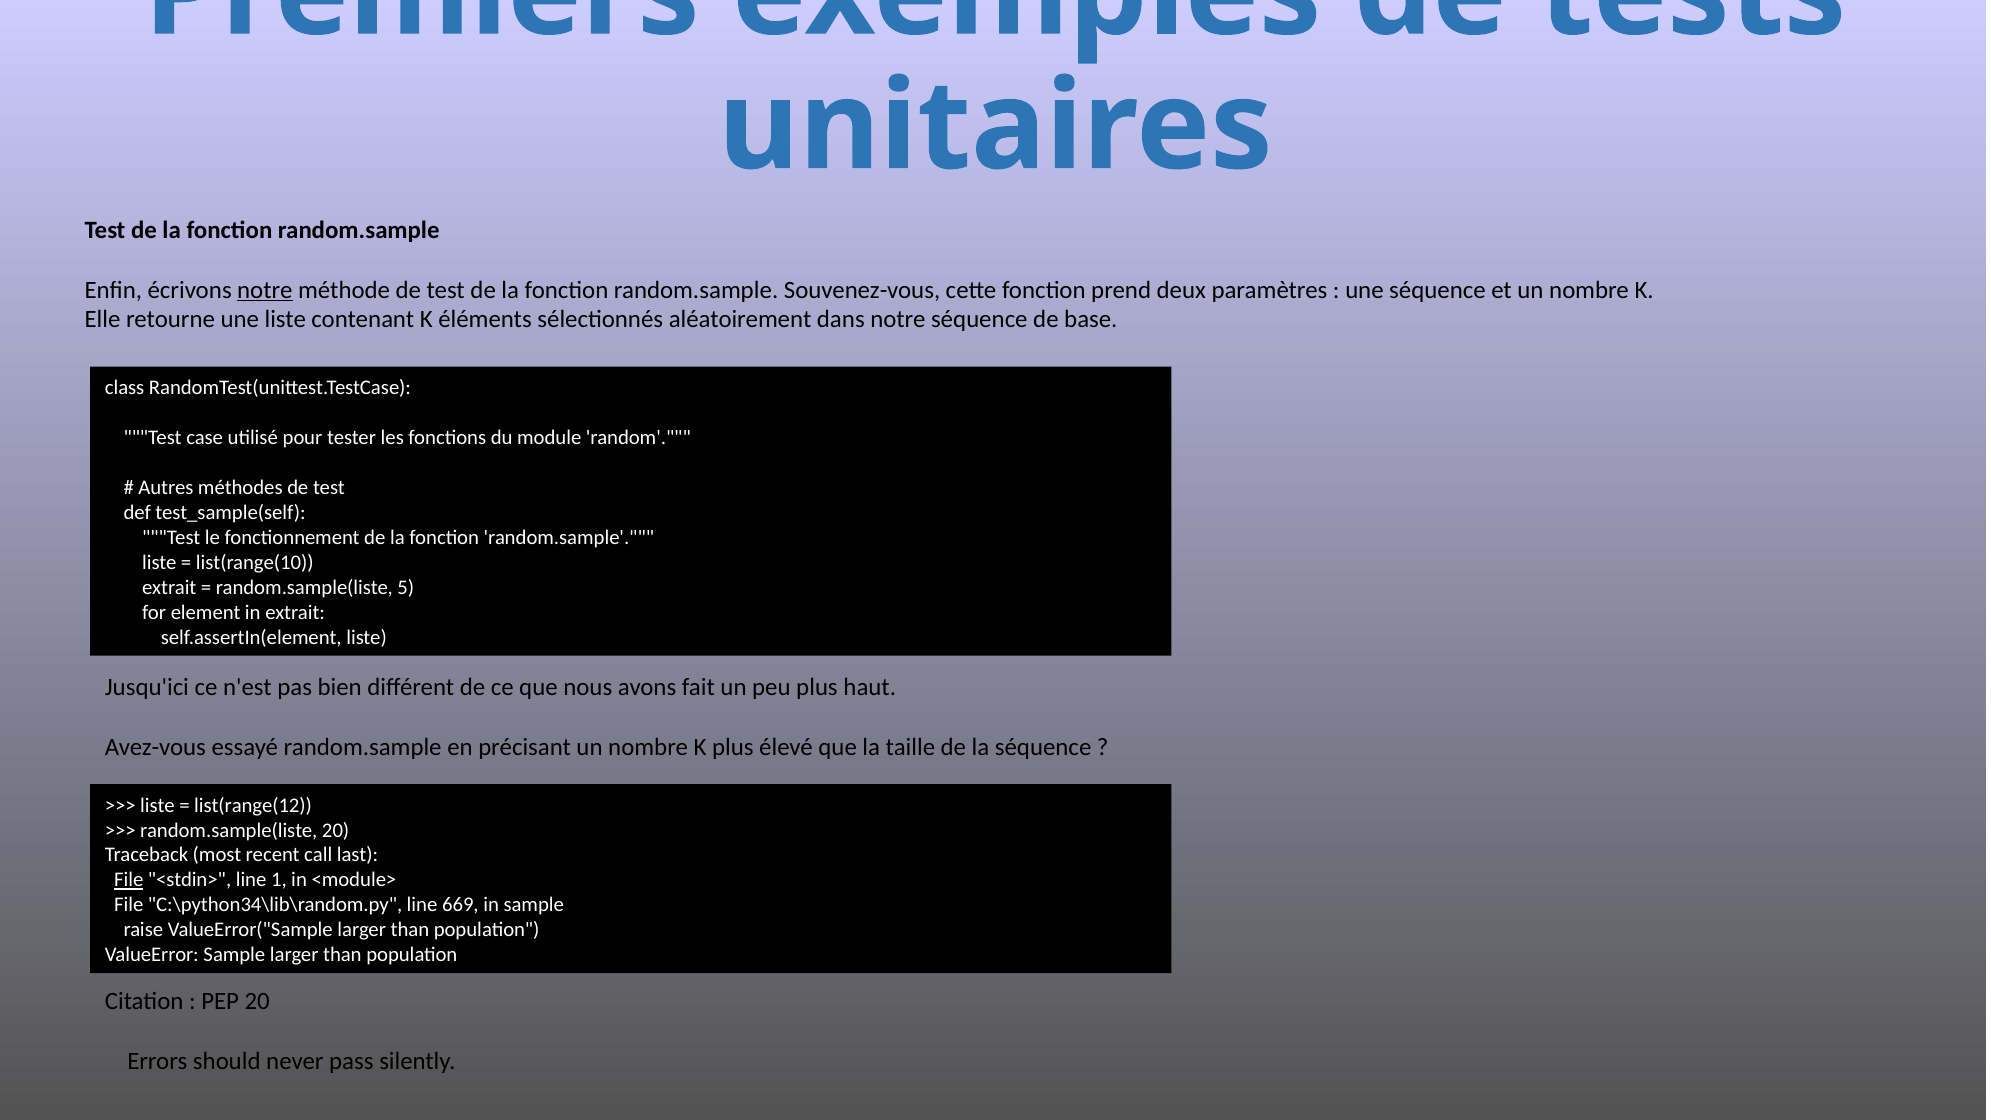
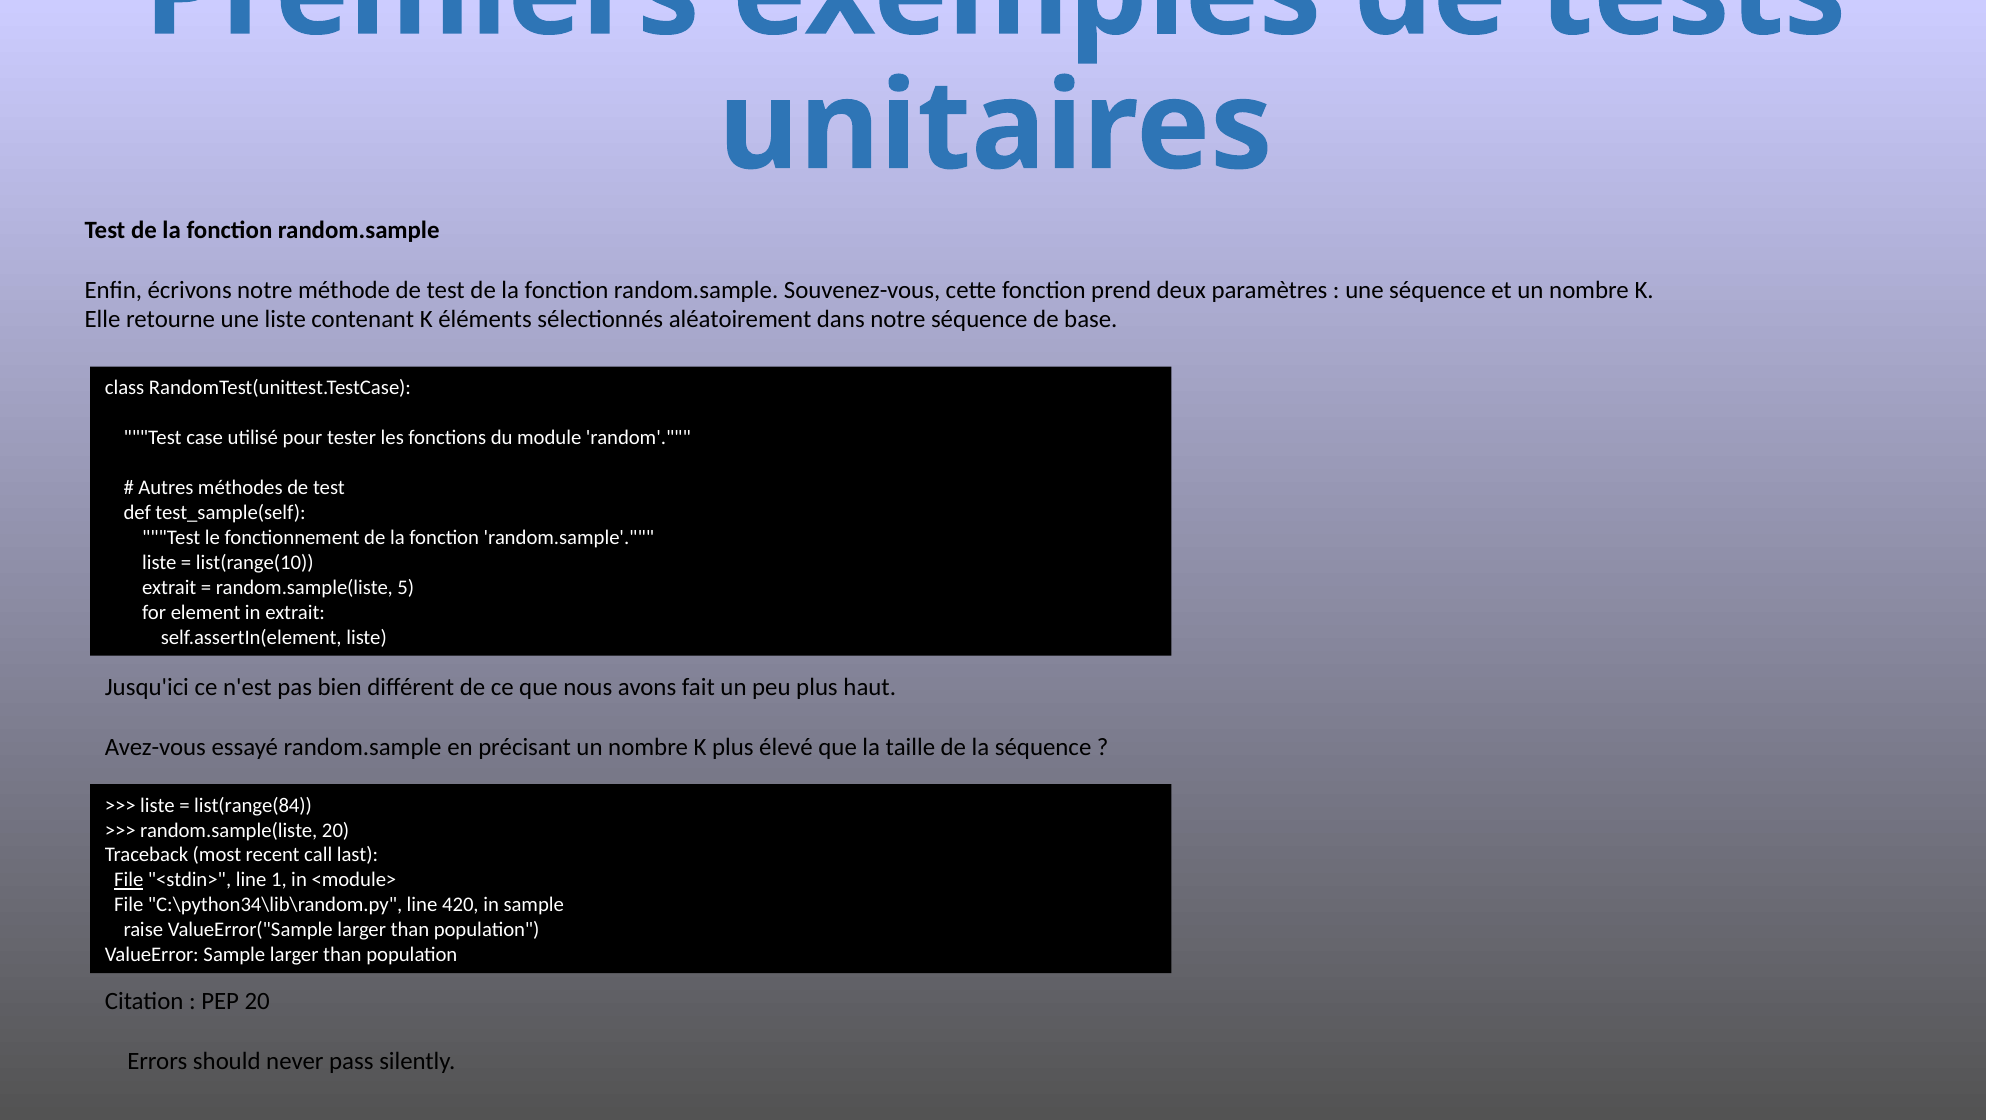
notre underline: present -> none (265, 290)
list(range(12: list(range(12 -> list(range(84 (253, 805)
669: 669 -> 420 (460, 905)
